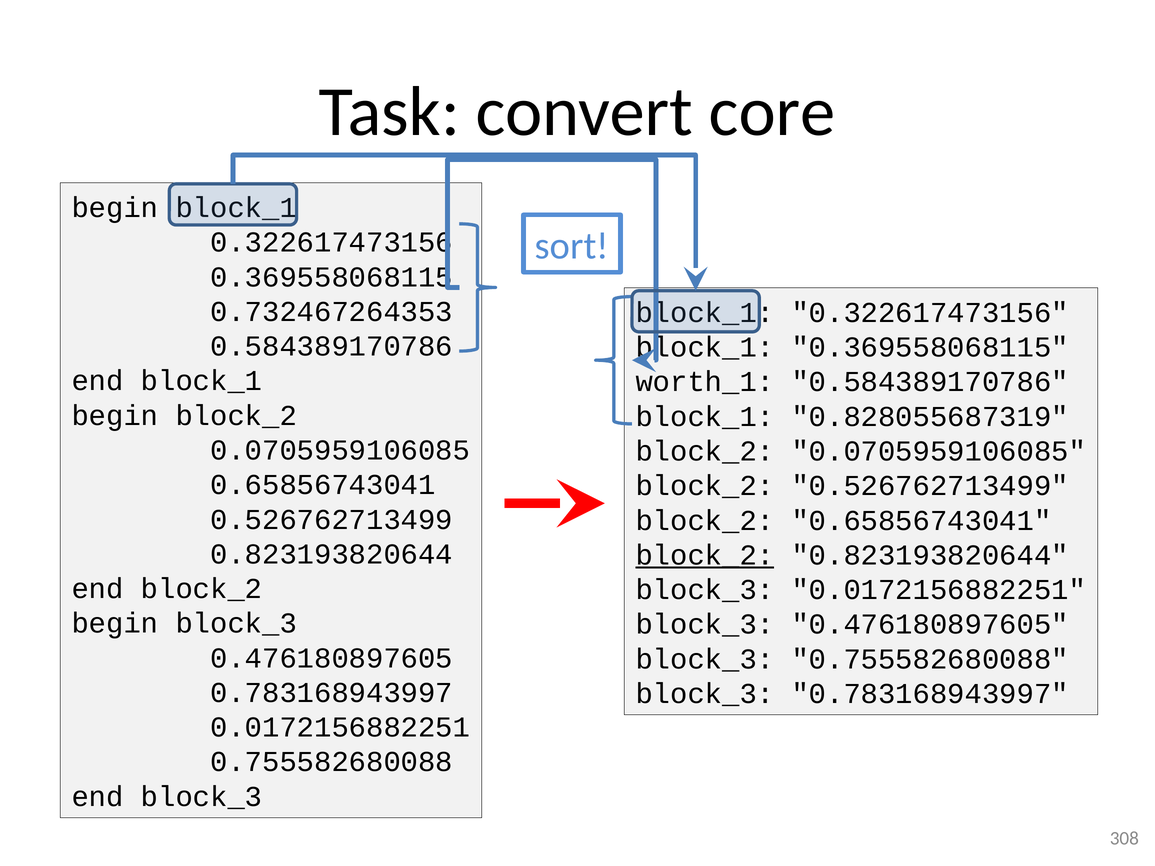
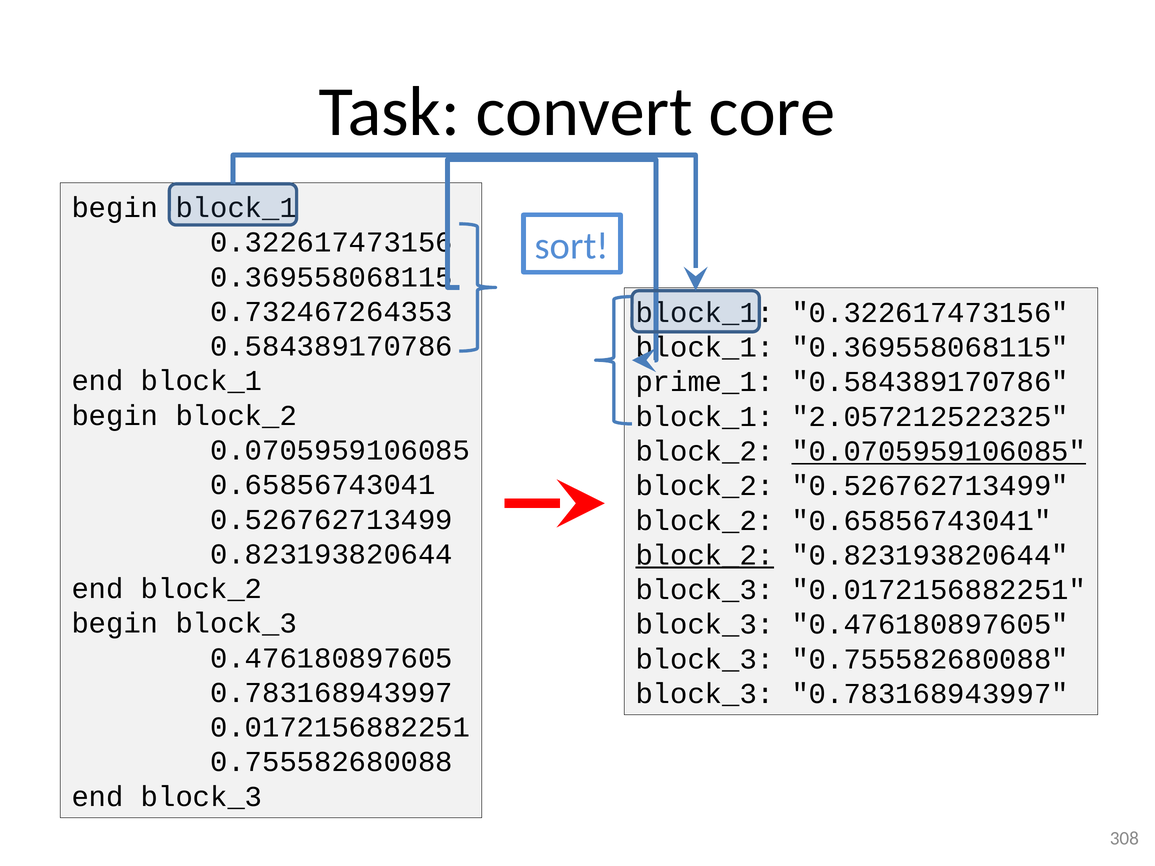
worth_1: worth_1 -> prime_1 (705, 382)
0.828055687319: 0.828055687319 -> 2.057212522325 (930, 417)
0.0705959106085 underline: none -> present (939, 451)
